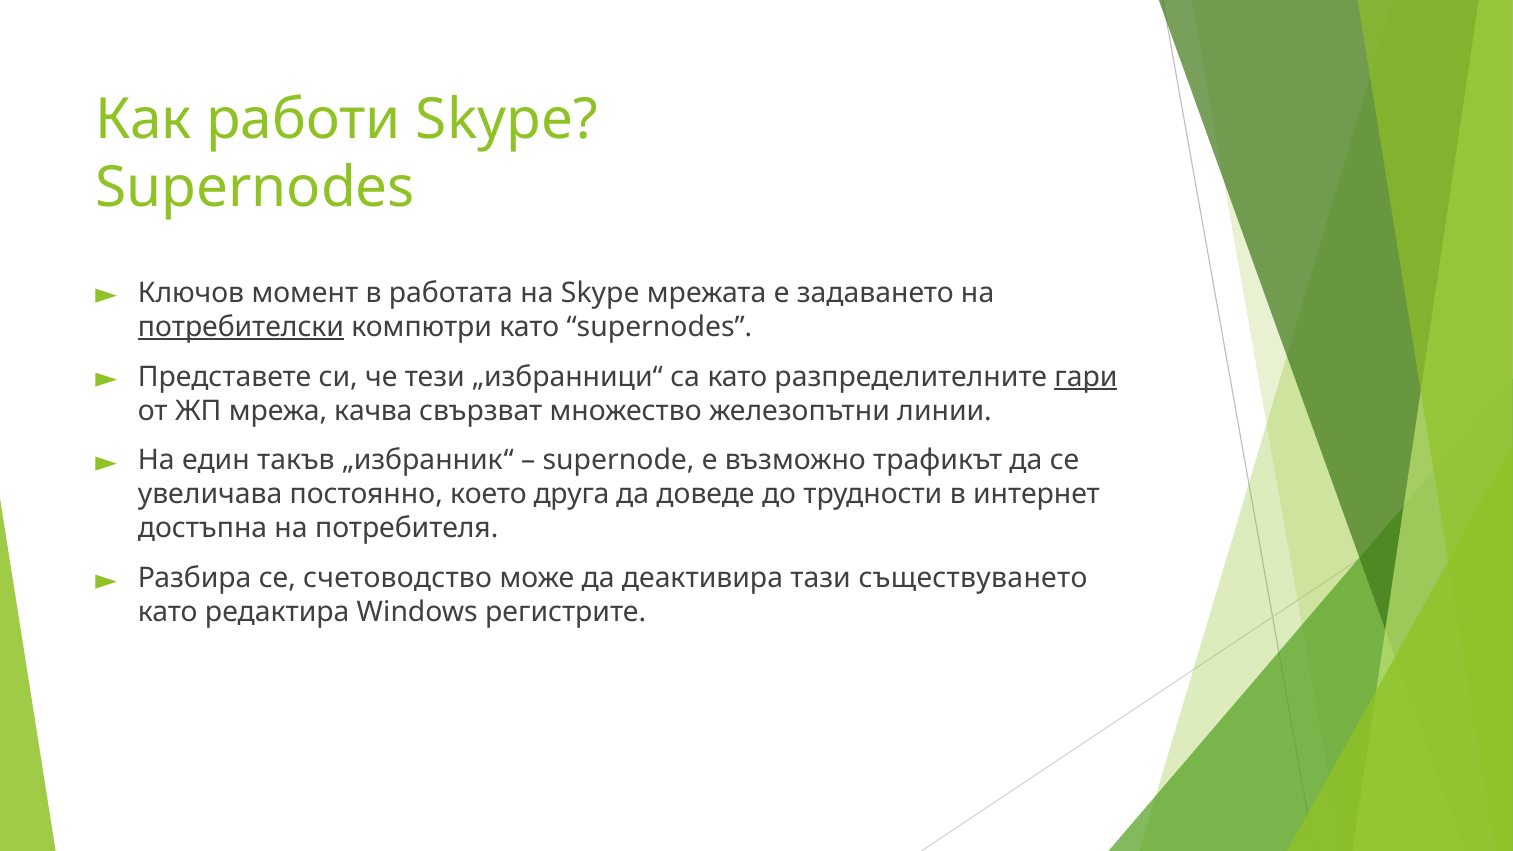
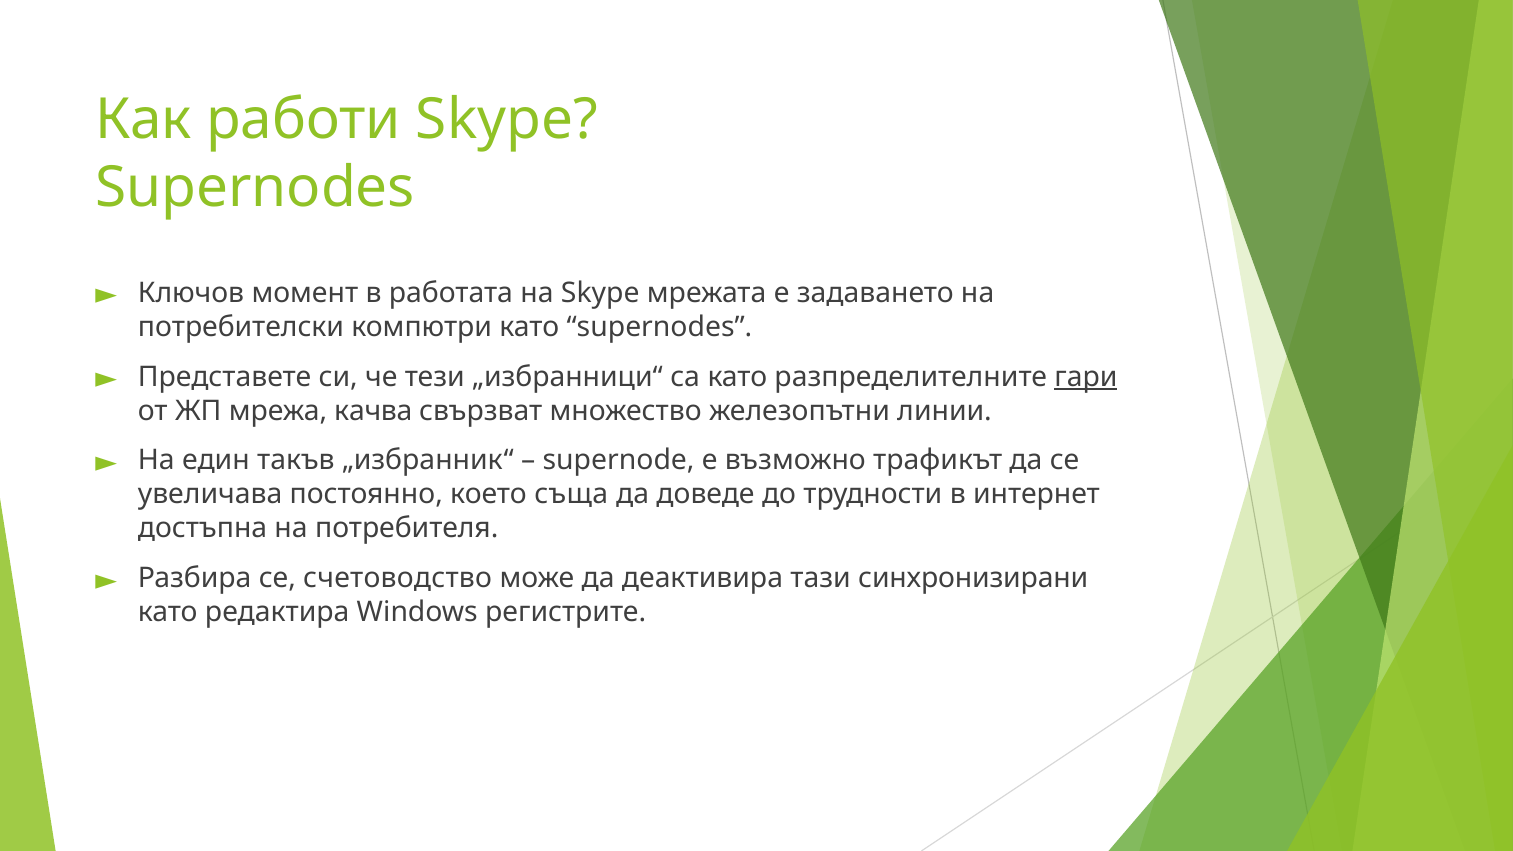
потребителски underline: present -> none (241, 327)
друга: друга -> съща (571, 495)
съществуването: съществуването -> синхронизирани (973, 578)
